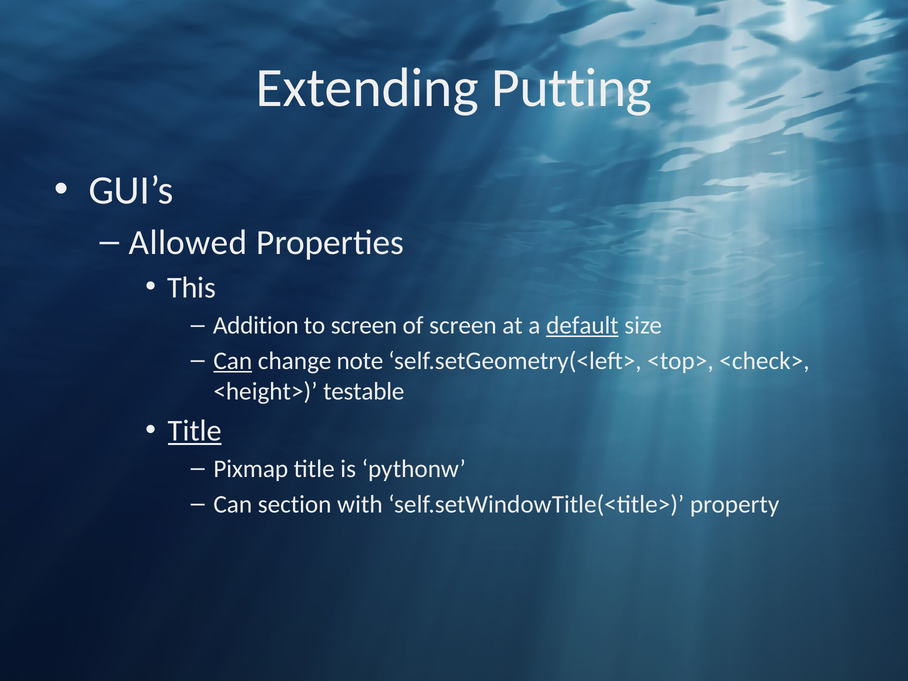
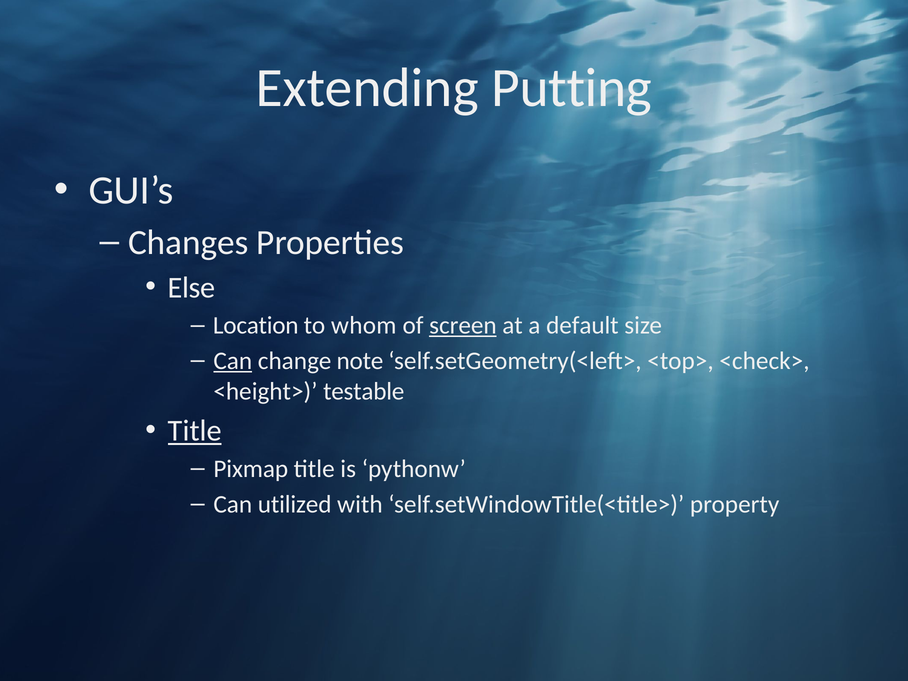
Allowed: Allowed -> Changes (188, 243)
This: This -> Else (192, 288)
Addition: Addition -> Location (256, 326)
to screen: screen -> whom (364, 326)
screen underline: none -> present (463, 326)
default underline: present -> none (582, 326)
section: section -> utilized (295, 504)
